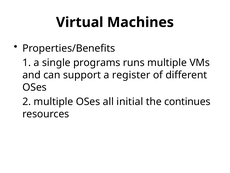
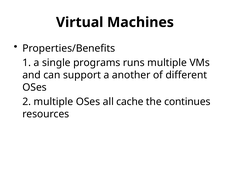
register: register -> another (131, 75)
initial: initial -> cache (130, 101)
